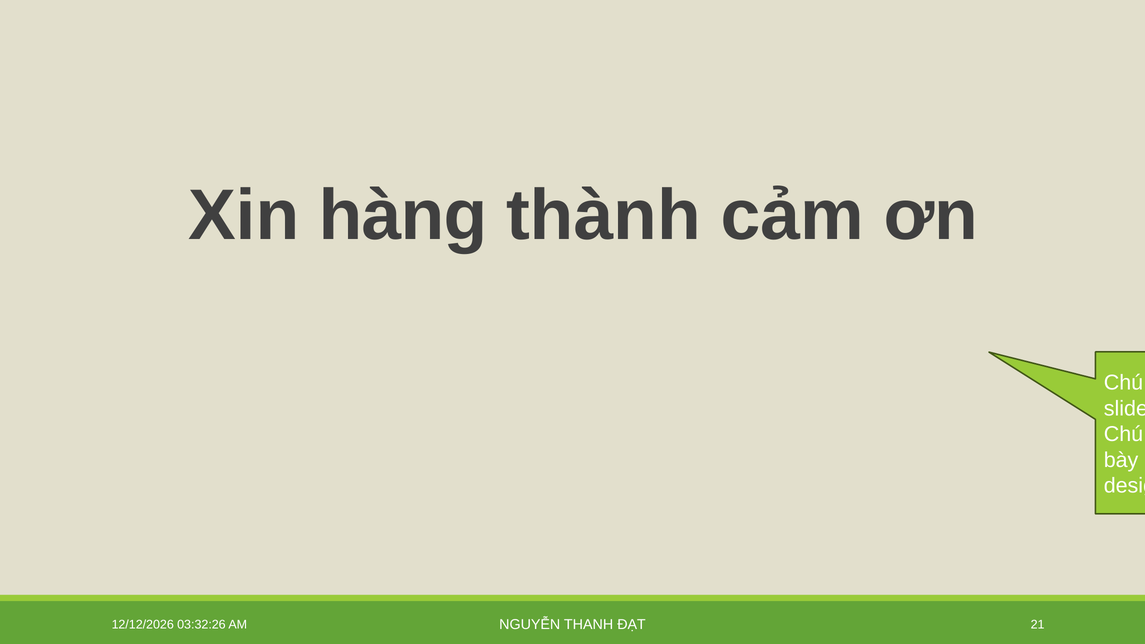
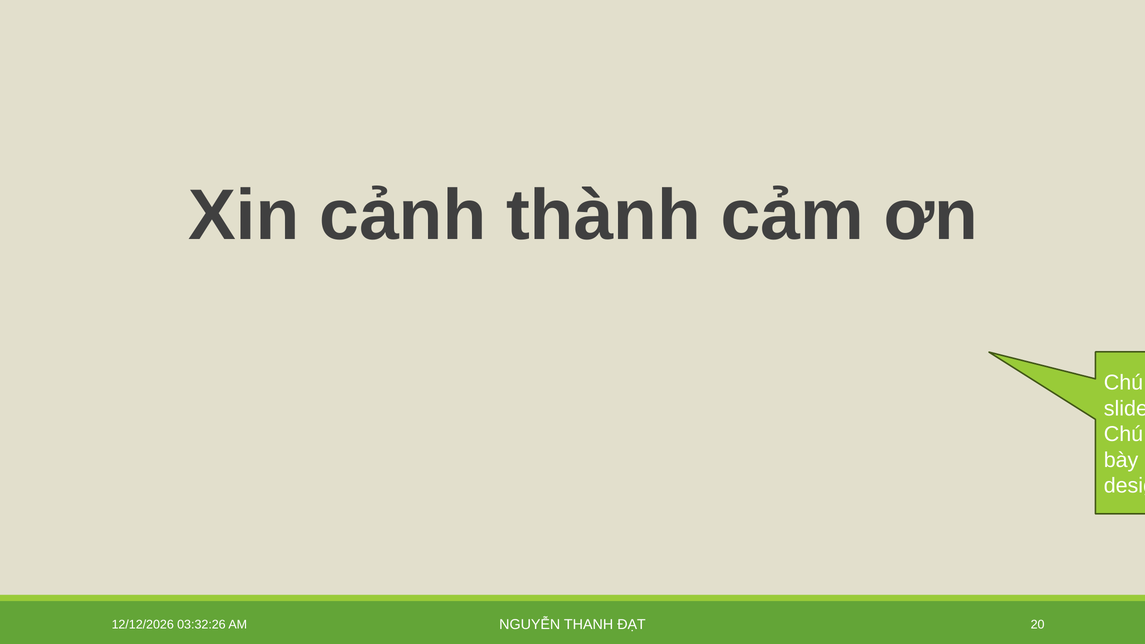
hàng: hàng -> cảnh (403, 216)
21: 21 -> 20 (1038, 625)
